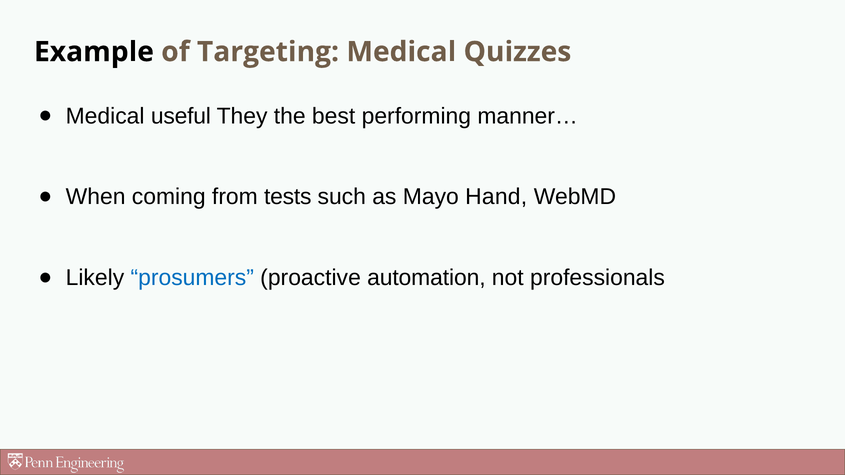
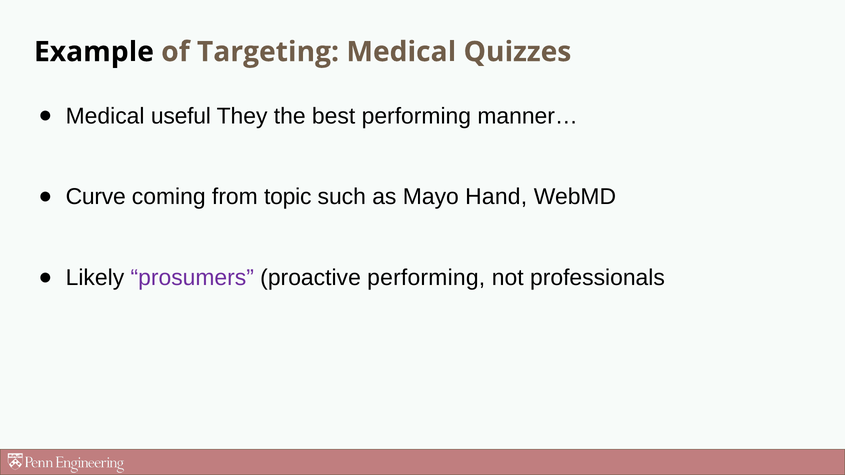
When: When -> Curve (96, 197)
tests: tests -> topic (288, 197)
prosumers colour: blue -> purple (192, 278)
proactive automation: automation -> performing (426, 278)
